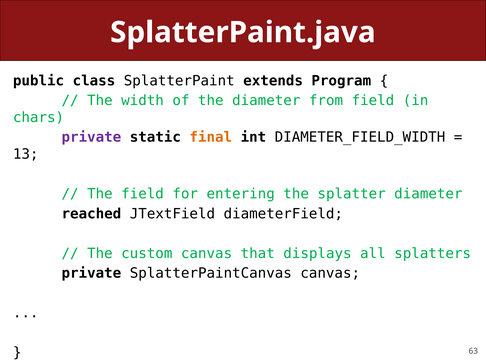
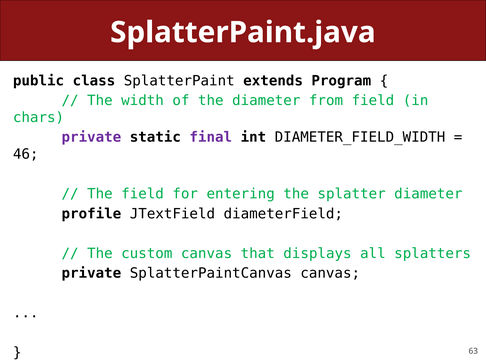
final colour: orange -> purple (211, 137)
13: 13 -> 46 (26, 154)
reached: reached -> profile (91, 214)
